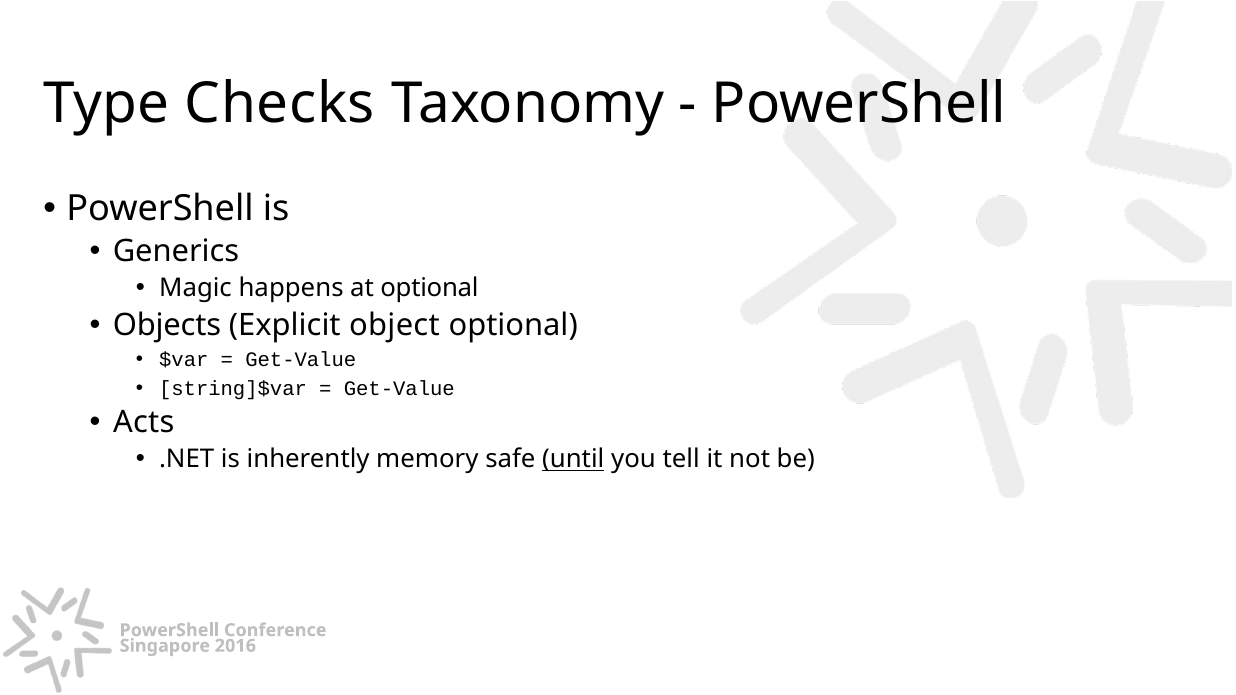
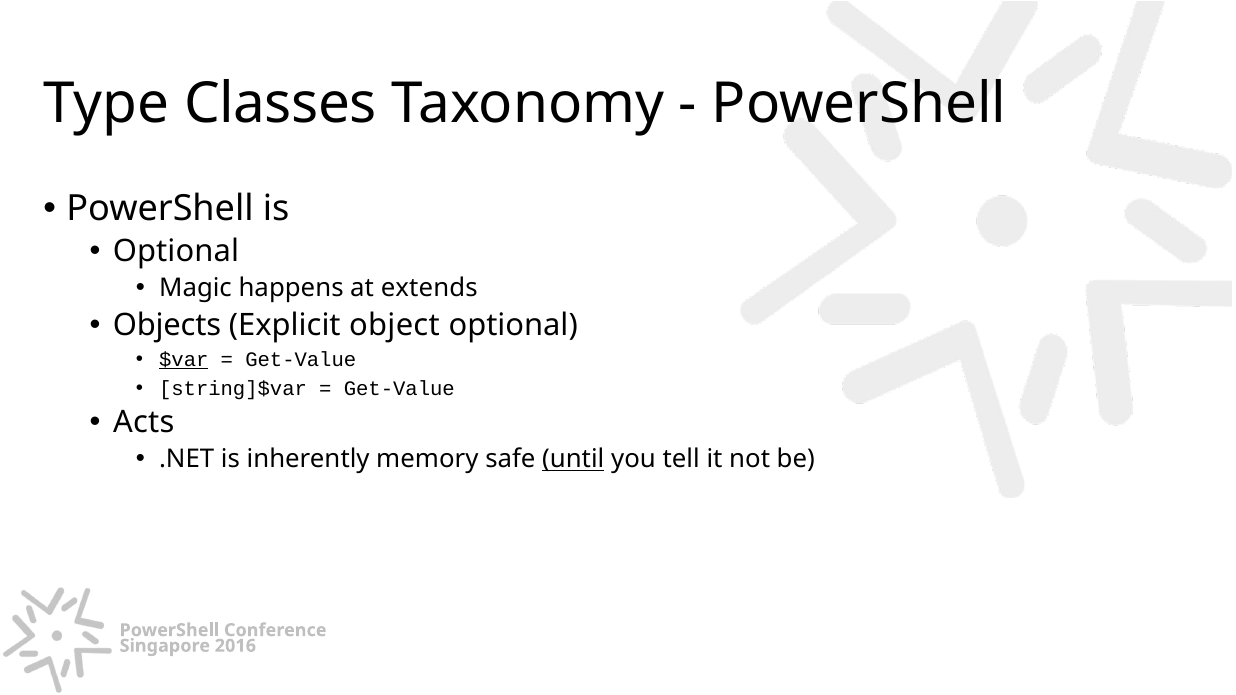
Checks: Checks -> Classes (280, 104)
Generics: Generics -> Optional (176, 252)
at optional: optional -> extends (429, 289)
$var underline: none -> present (184, 360)
